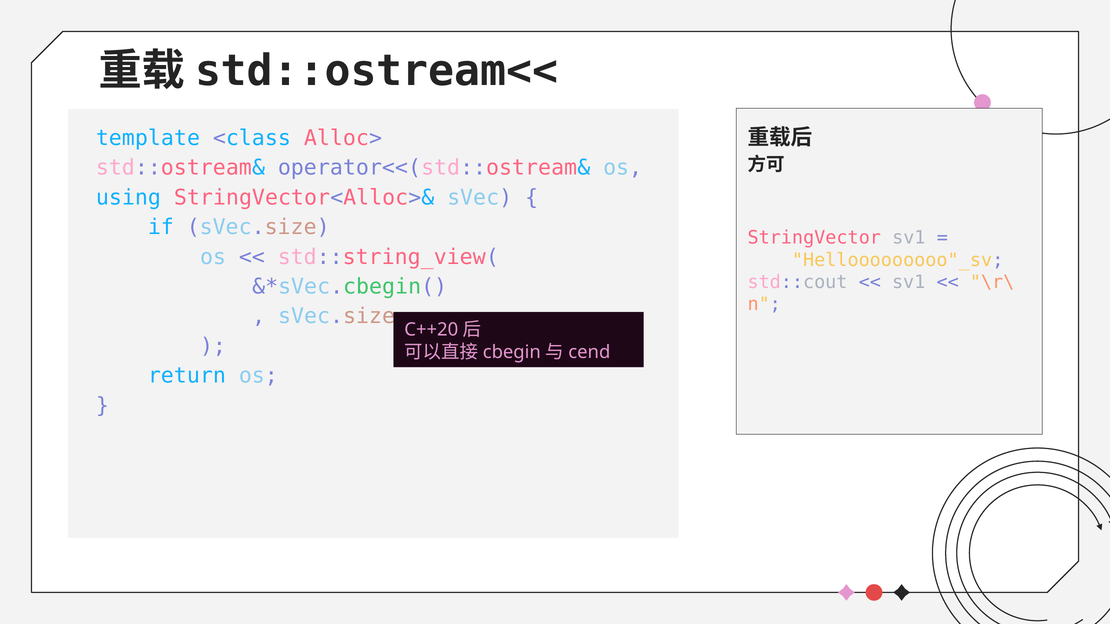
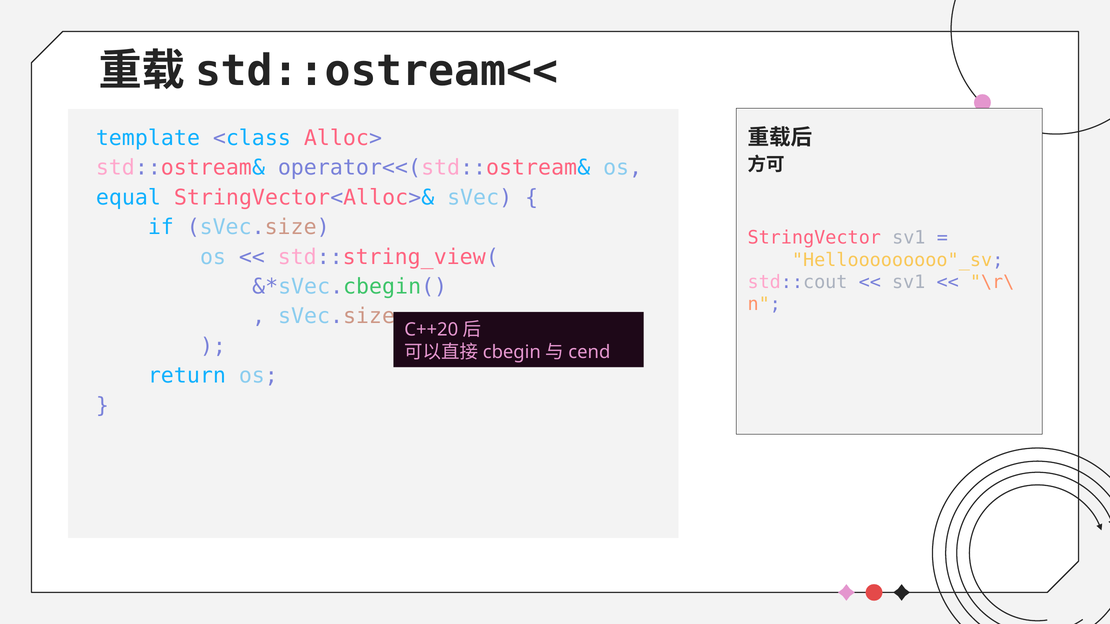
using: using -> equal (128, 198)
